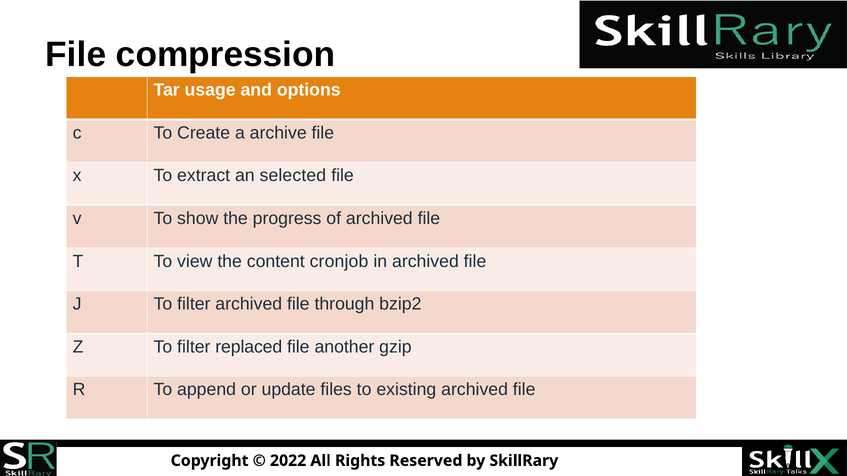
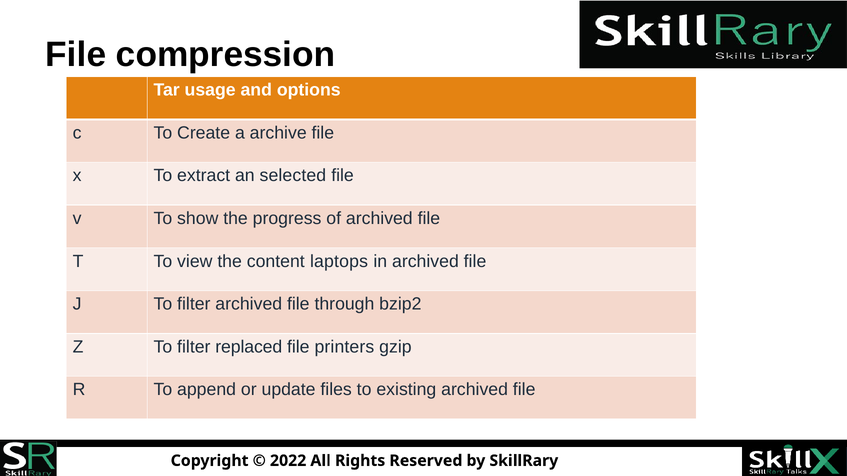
cronjob: cronjob -> laptops (339, 261)
another: another -> printers (344, 347)
